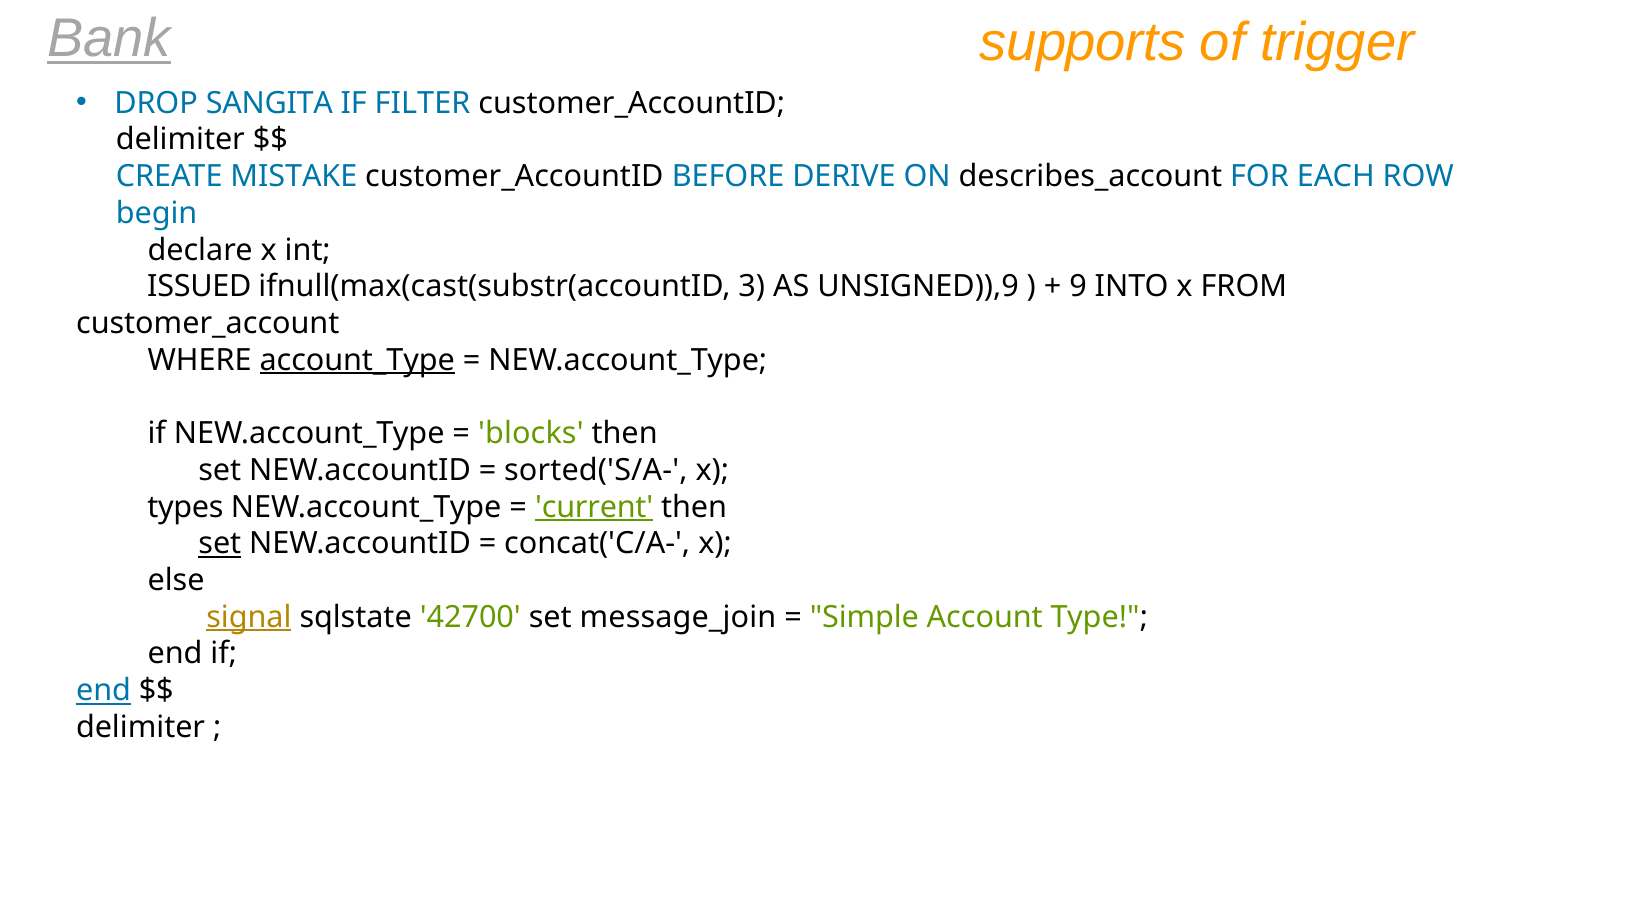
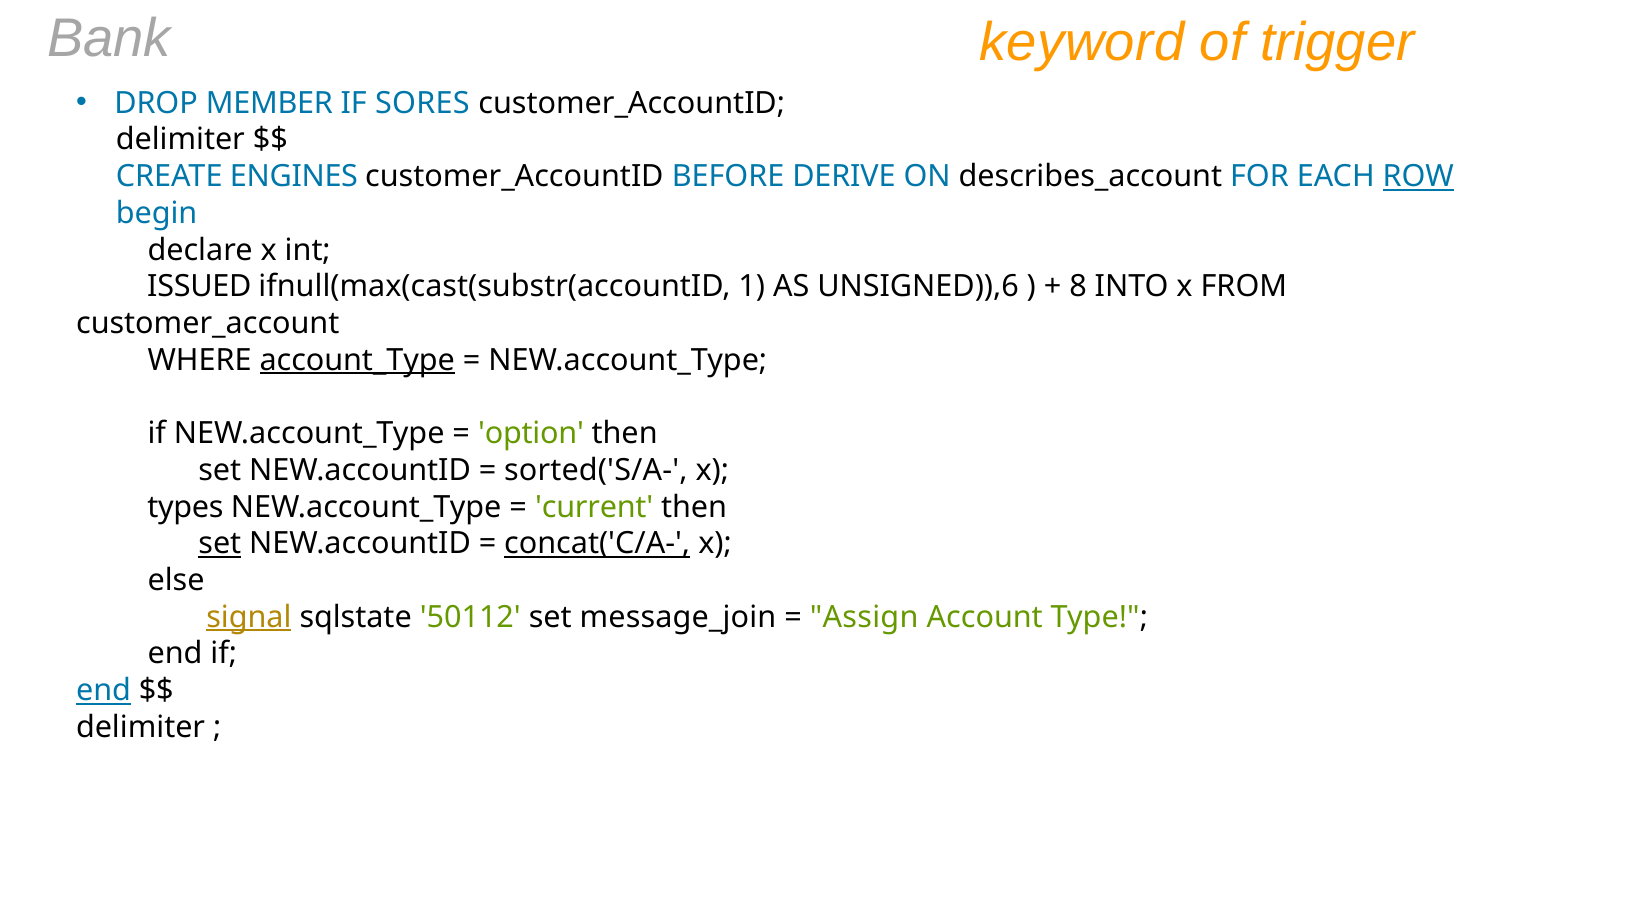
Bank underline: present -> none (109, 39)
supports: supports -> keyword (1082, 42)
SANGITA: SANGITA -> MEMBER (269, 103)
FILTER: FILTER -> SORES (422, 103)
MISTAKE: MISTAKE -> ENGINES (294, 176)
ROW underline: none -> present (1418, 176)
3: 3 -> 1 (752, 287)
UNSIGNED)),9: UNSIGNED)),9 -> UNSIGNED)),6 (918, 287)
9: 9 -> 8 (1078, 287)
blocks: blocks -> option (531, 433)
current underline: present -> none (594, 507)
concat('C/A- underline: none -> present (597, 543)
42700: 42700 -> 50112 (470, 617)
Simple: Simple -> Assign (864, 617)
